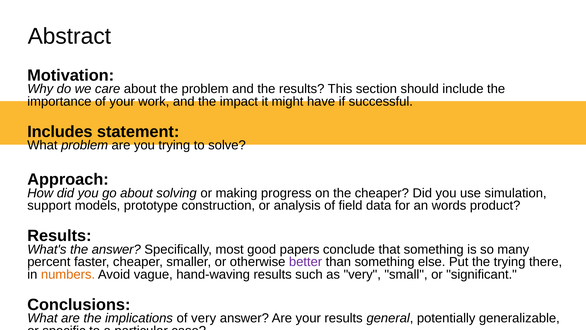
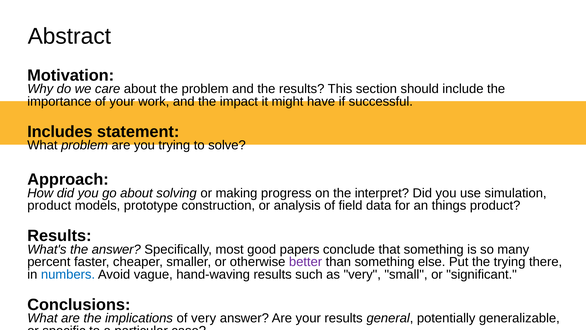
the cheaper: cheaper -> interpret (382, 193)
support: support -> product (49, 205)
words: words -> things (449, 205)
numbers colour: orange -> blue (68, 274)
